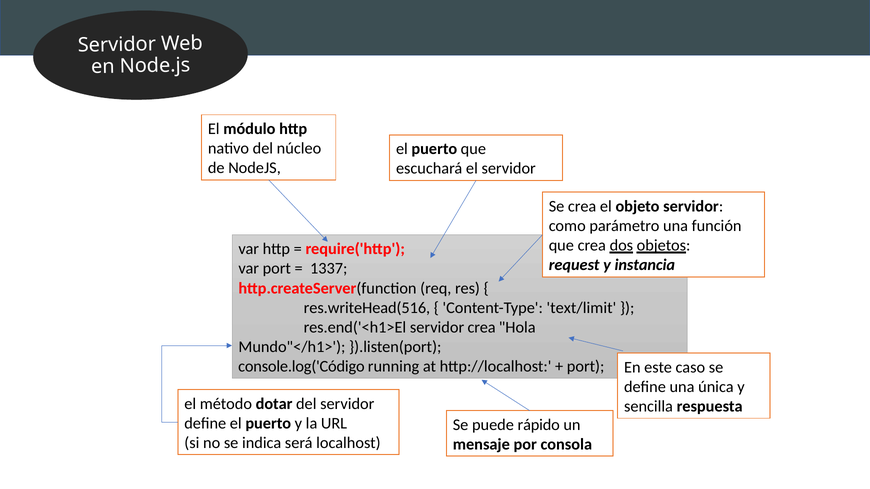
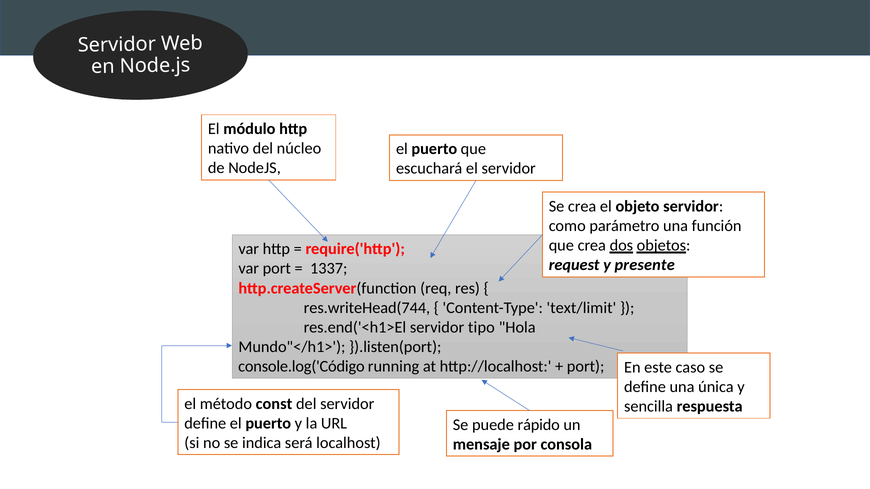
instancia: instancia -> presente (645, 265)
res.writeHead(516: res.writeHead(516 -> res.writeHead(744 (367, 308)
servidor crea: crea -> tipo (481, 327)
dotar: dotar -> const (274, 404)
